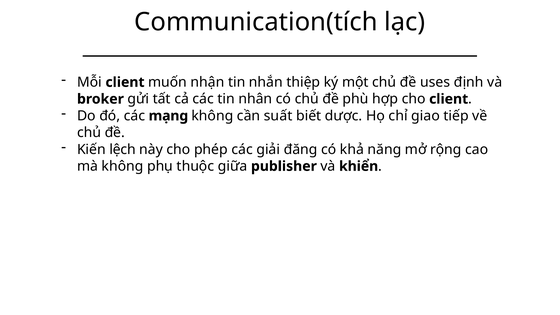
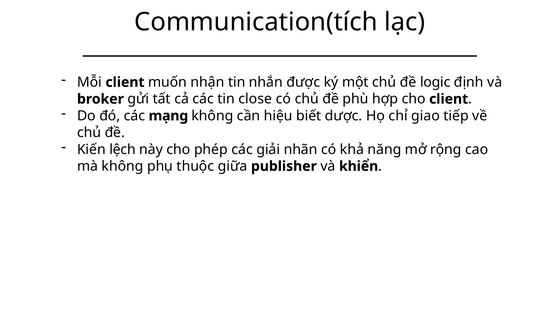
thiệp: thiệp -> được (303, 82)
uses: uses -> logic (435, 82)
nhân: nhân -> close (255, 99)
suất: suất -> hiệu (278, 116)
đăng: đăng -> nhãn (301, 149)
